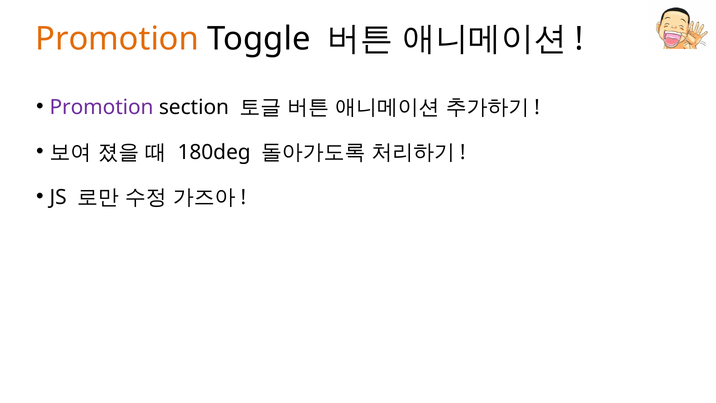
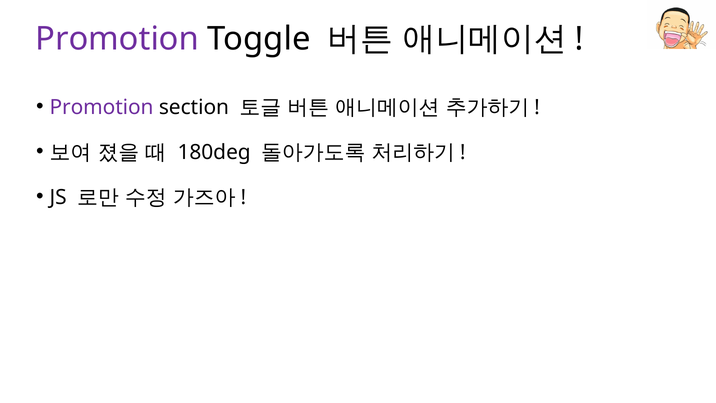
Promotion colour: orange -> purple (117, 39)
